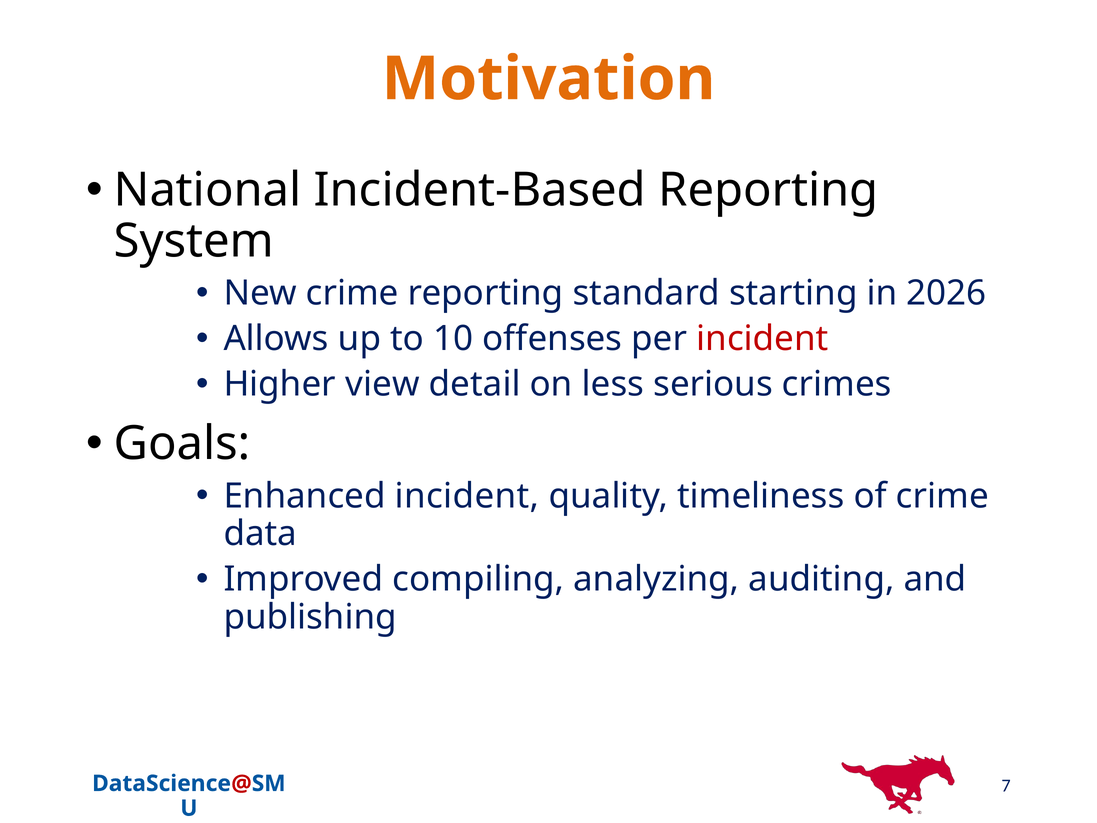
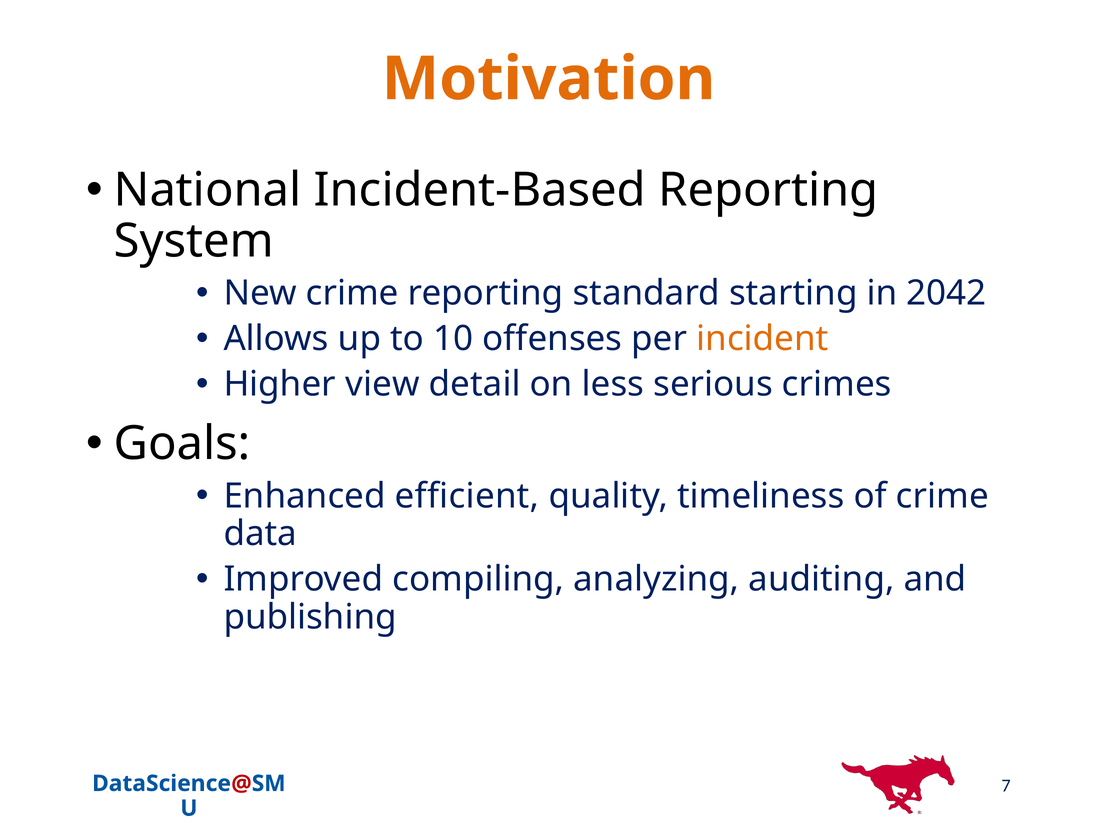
2026: 2026 -> 2042 (946, 293)
incident colour: red -> orange (762, 339)
Enhanced incident: incident -> efficient (467, 496)
